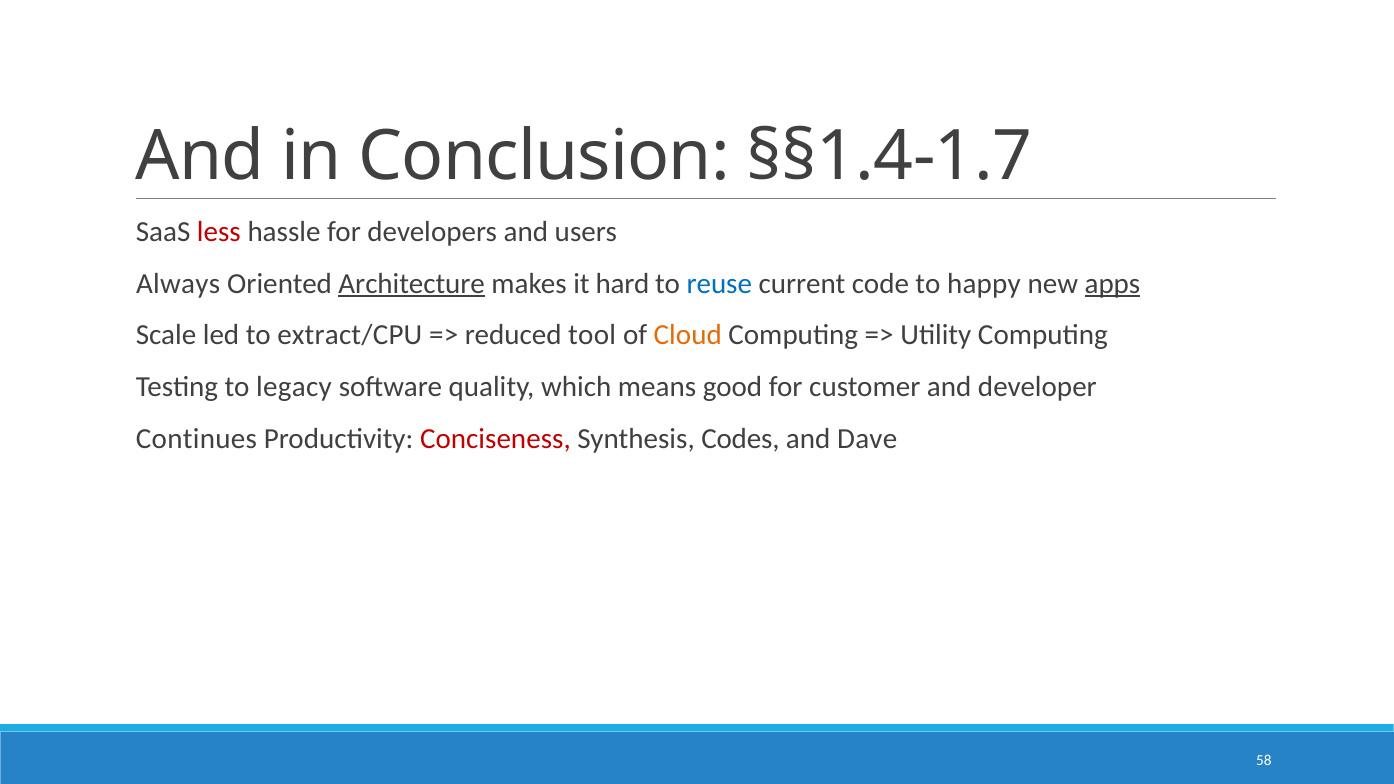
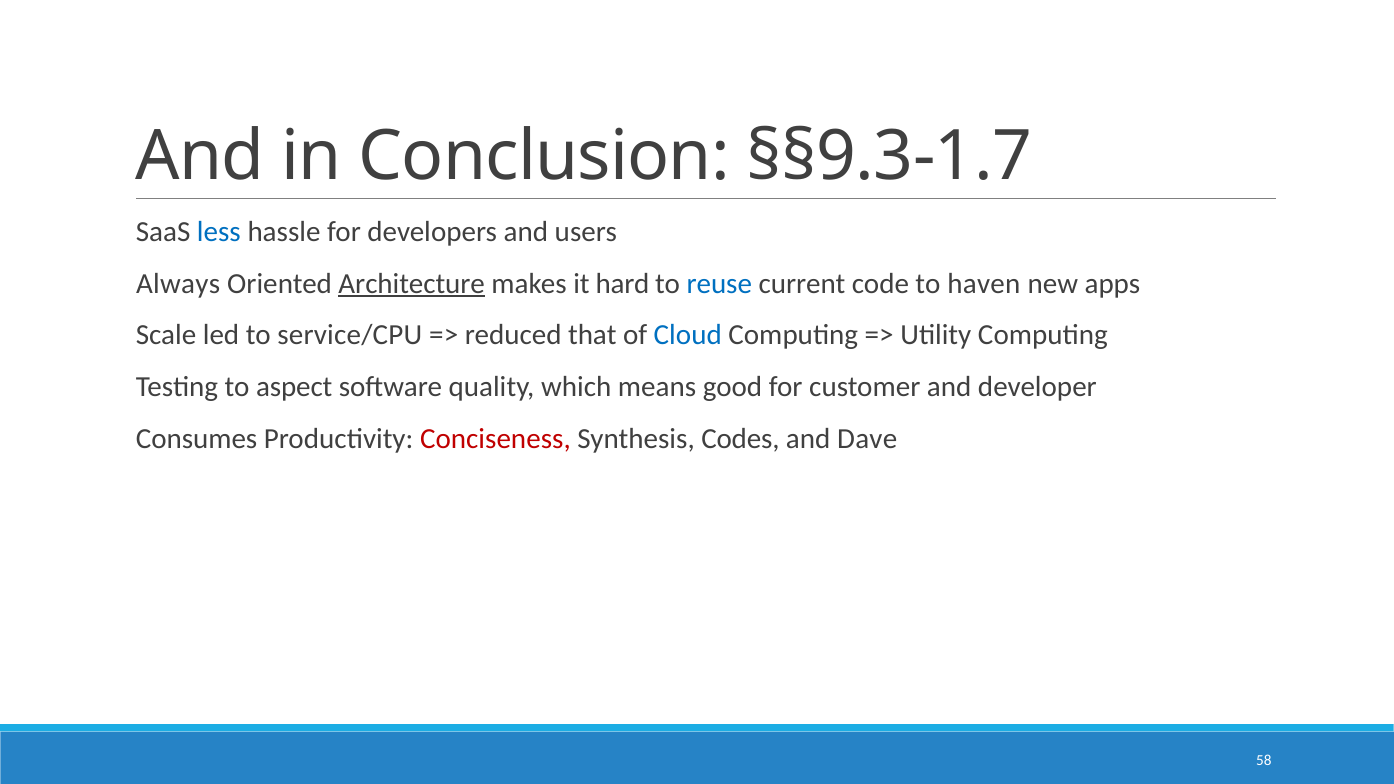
§§1.4-1.7: §§1.4-1.7 -> §§9.3-1.7 (889, 156)
less colour: red -> blue (219, 232)
happy: happy -> haven (984, 283)
apps underline: present -> none (1112, 283)
extract/CPU: extract/CPU -> service/CPU (350, 335)
tool: tool -> that (592, 335)
Cloud colour: orange -> blue (688, 335)
legacy: legacy -> aspect (294, 387)
Continues: Continues -> Consumes (197, 439)
